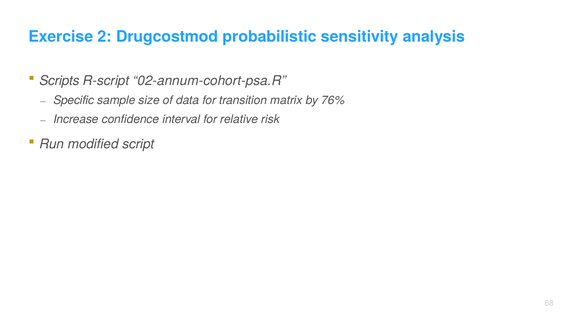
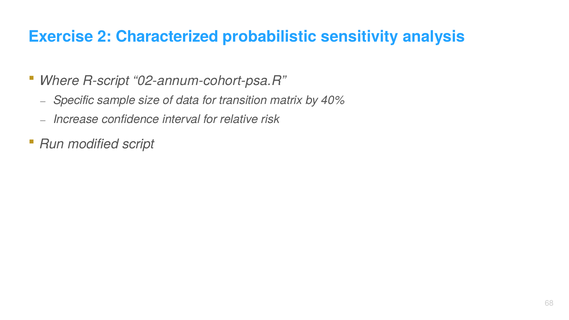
Drugcostmod: Drugcostmod -> Characterized (167, 37)
Scripts: Scripts -> Where (59, 81)
76%: 76% -> 40% (333, 100)
